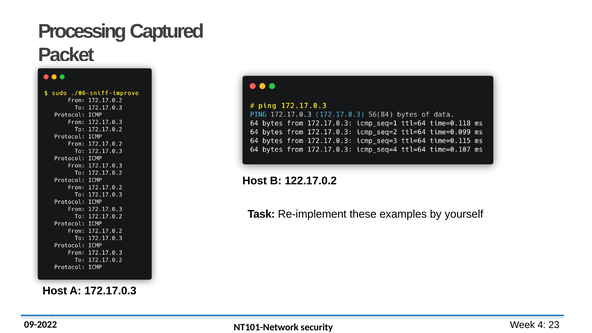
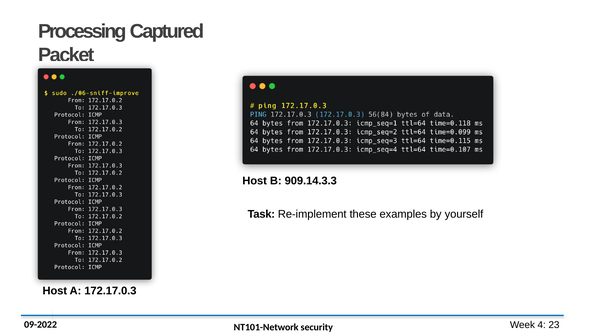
122.17.0.2: 122.17.0.2 -> 909.14.3.3 (311, 181)
